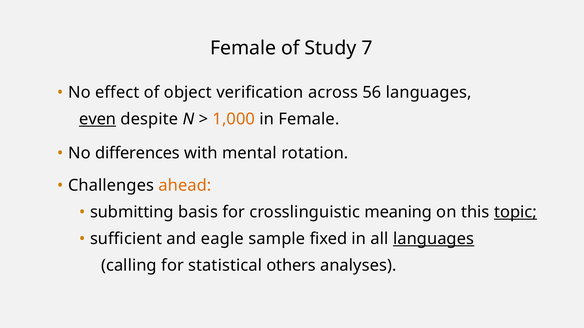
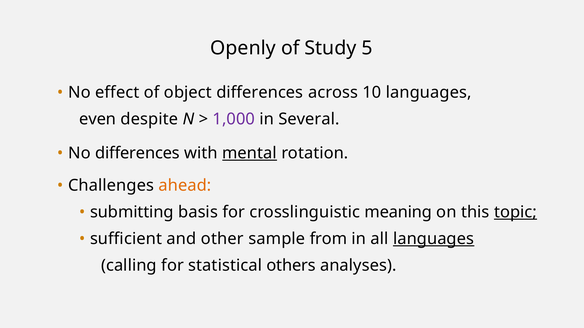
Female: Female -> Openly (243, 48)
7: 7 -> 5 (367, 48)
object verification: verification -> differences (260, 93)
56: 56 -> 10 (372, 93)
even underline: present -> none (98, 119)
1,000 colour: orange -> purple (234, 119)
in Female: Female -> Several (309, 119)
mental underline: none -> present (249, 153)
eagle: eagle -> other (222, 239)
fixed: fixed -> from (328, 239)
